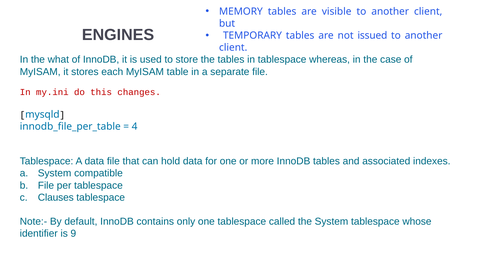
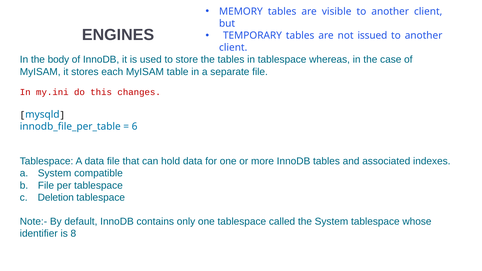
what: what -> body (58, 60)
4: 4 -> 6 (135, 127)
Clauses: Clauses -> Deletion (56, 198)
9: 9 -> 8 (73, 234)
